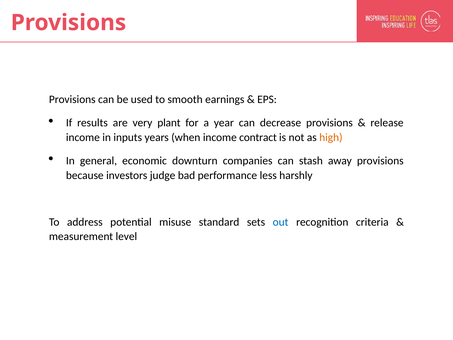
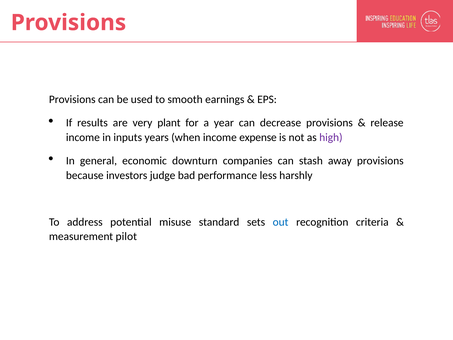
contract: contract -> expense (258, 137)
high colour: orange -> purple (331, 137)
level: level -> pilot (126, 236)
